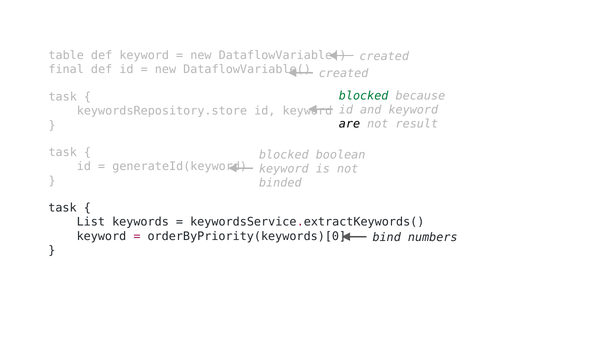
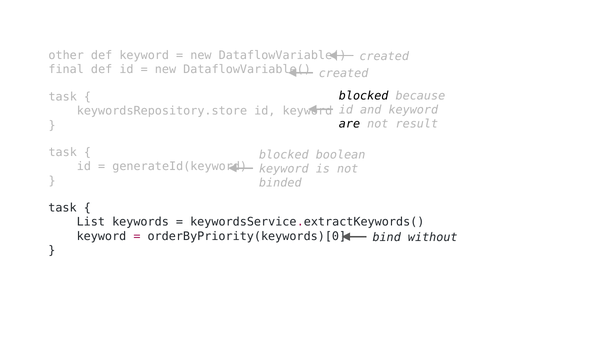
table: table -> other (66, 56)
blocked colour: green -> black (364, 96)
numbers: numbers -> without (433, 238)
